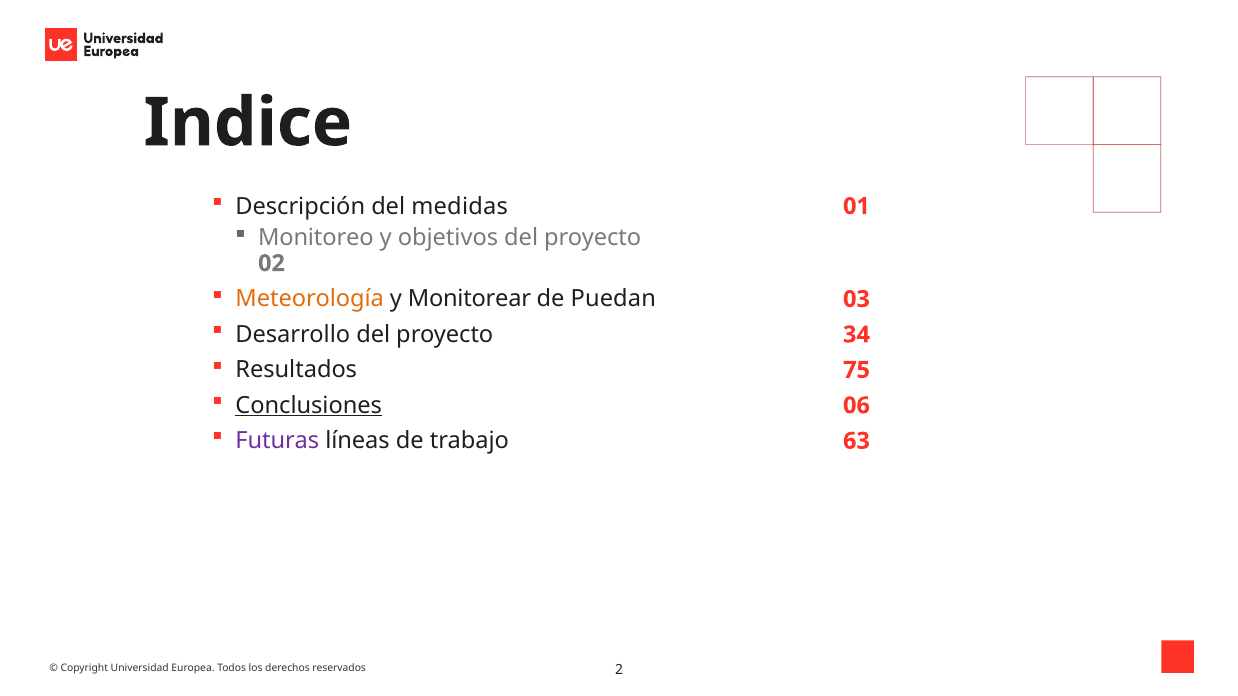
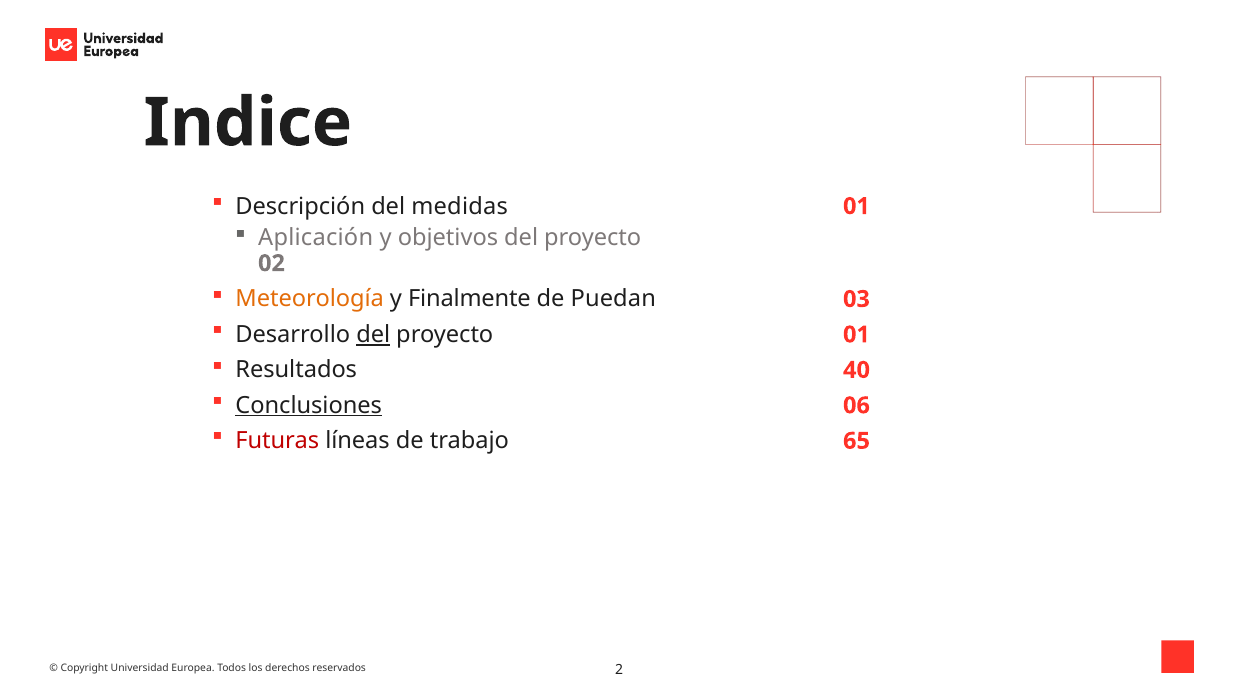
Monitoreo: Monitoreo -> Aplicación (316, 238)
Monitorear: Monitorear -> Finalmente (469, 299)
del underline: none -> present (373, 335)
proyecto 34: 34 -> 01 (857, 335)
75: 75 -> 40 (857, 370)
Futuras colour: purple -> red (277, 441)
63: 63 -> 65 (857, 441)
